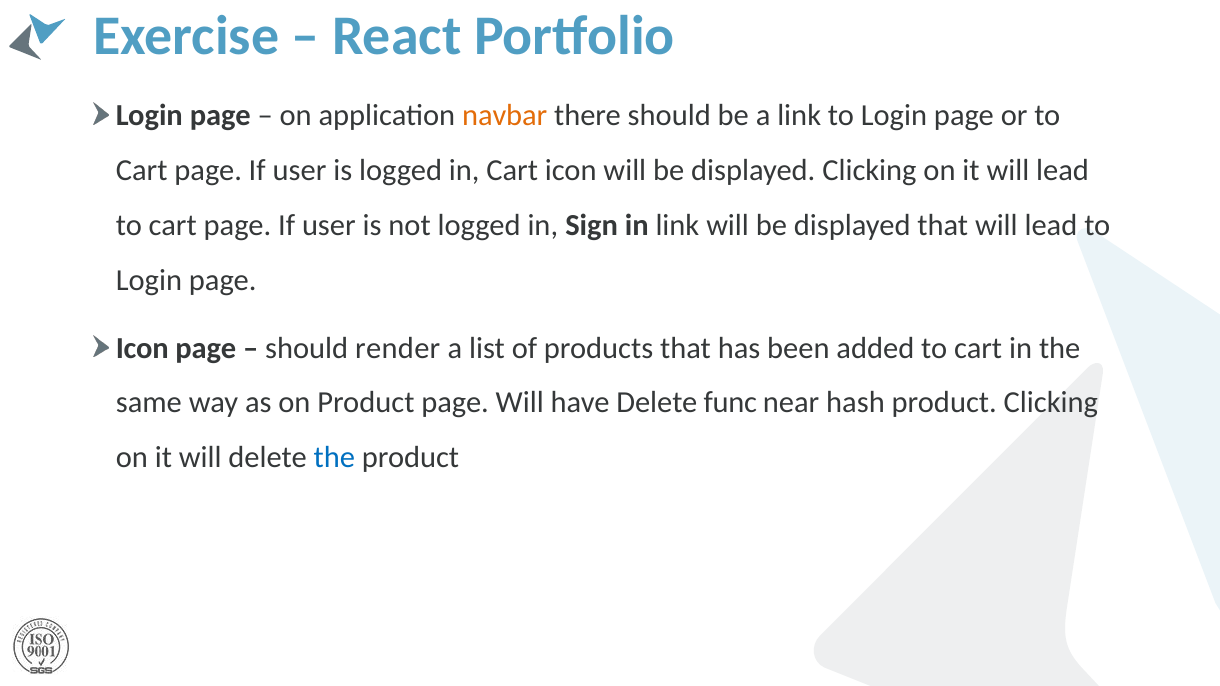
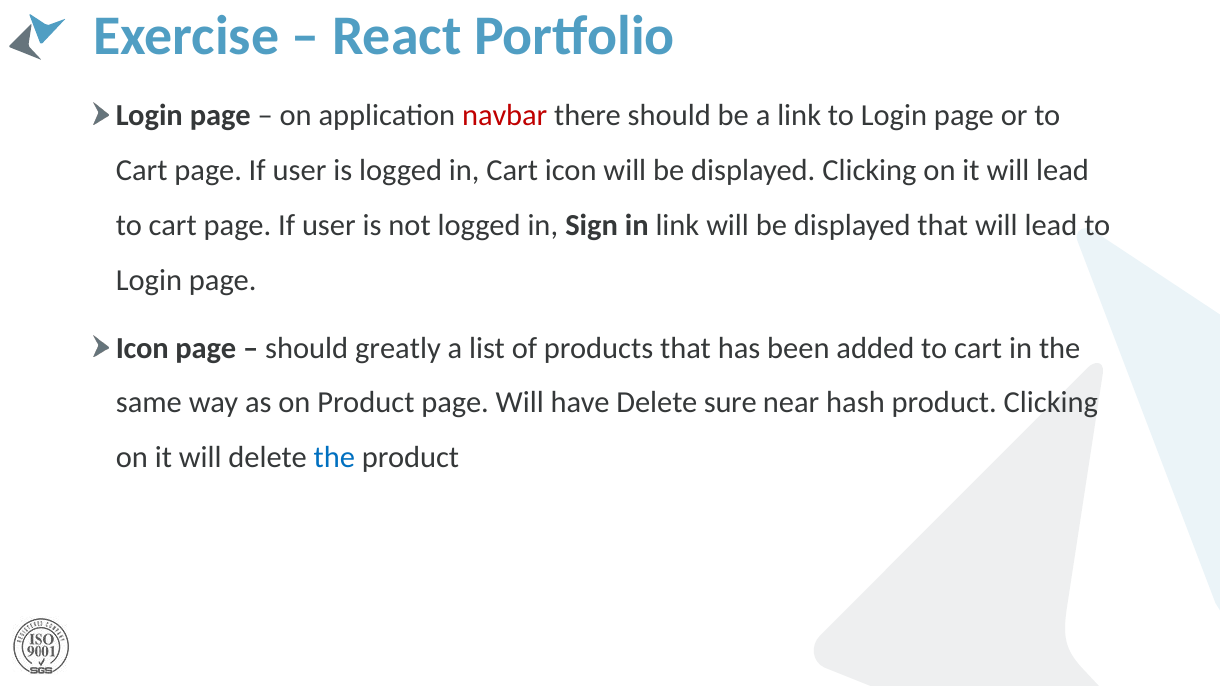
navbar colour: orange -> red (505, 116)
render: render -> greatly (398, 348)
func: func -> sure (730, 403)
